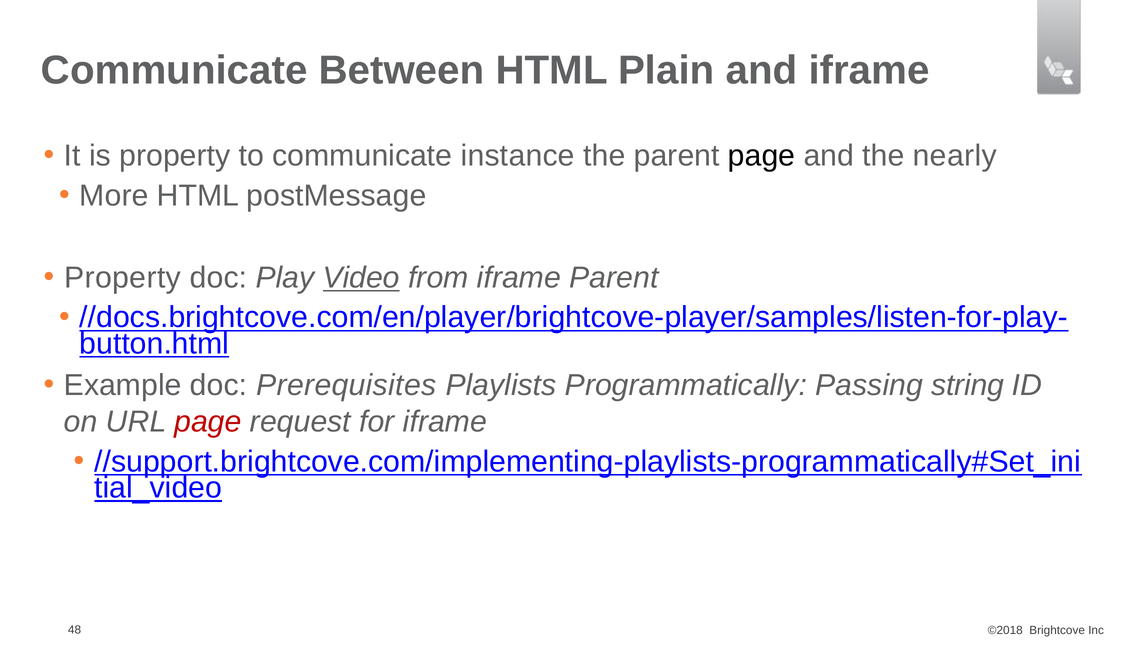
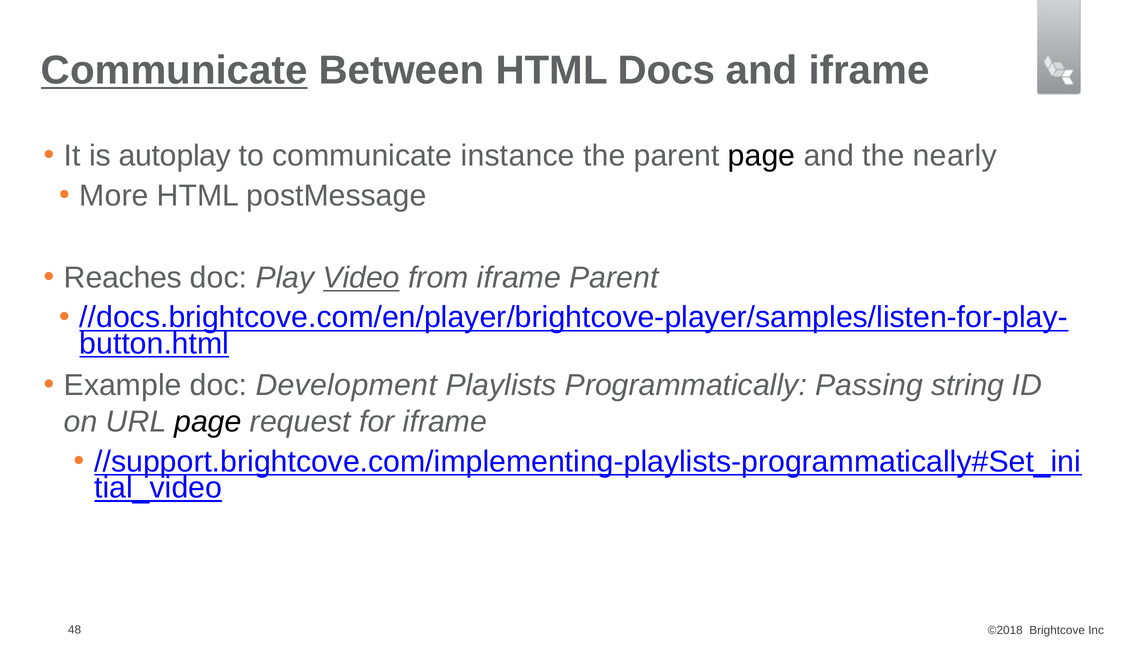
Communicate underline: none -> present (174, 71)
Plain: Plain -> Docs (666, 71)
is property: property -> autoplay (175, 156)
Property: Property -> Reaches (123, 278)
Prerequisites: Prerequisites -> Development (346, 385)
page colour: red -> black (208, 422)
